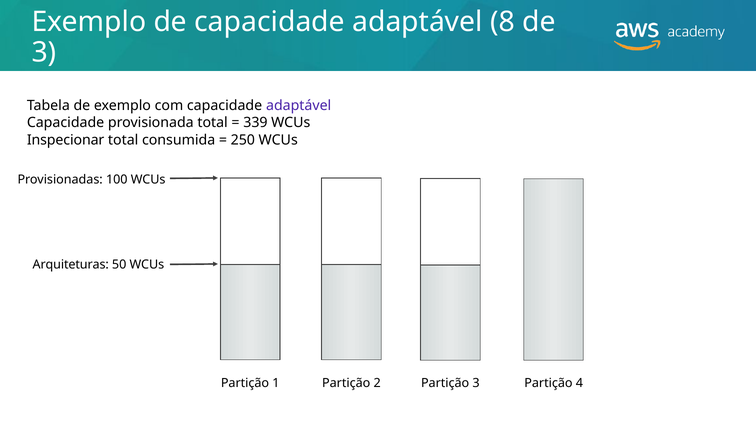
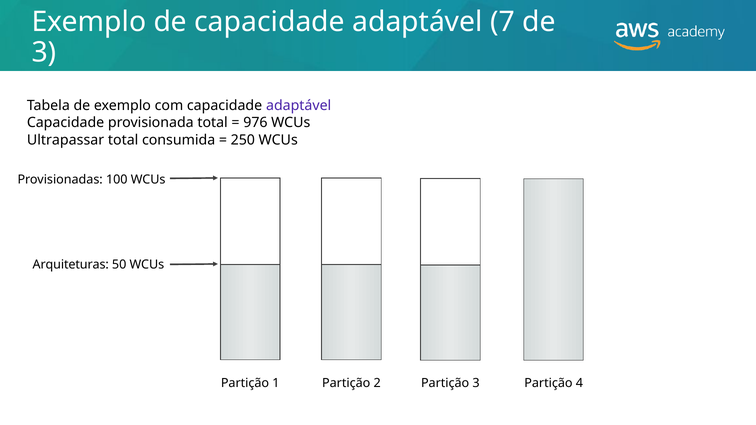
8: 8 -> 7 (502, 22)
339: 339 -> 976 (255, 123)
Inspecionar: Inspecionar -> Ultrapassar (66, 140)
